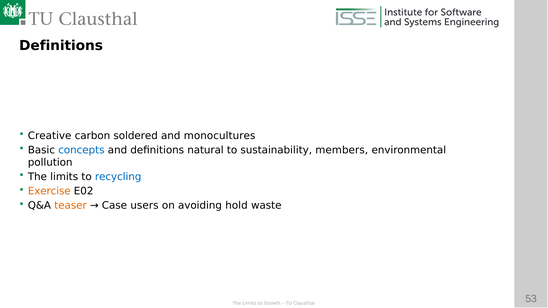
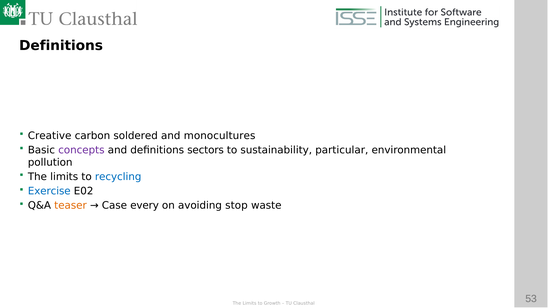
concepts colour: blue -> purple (81, 150)
natural: natural -> sectors (206, 150)
members: members -> particular (342, 150)
Exercise colour: orange -> blue (49, 191)
users: users -> every (145, 206)
hold: hold -> stop (236, 206)
